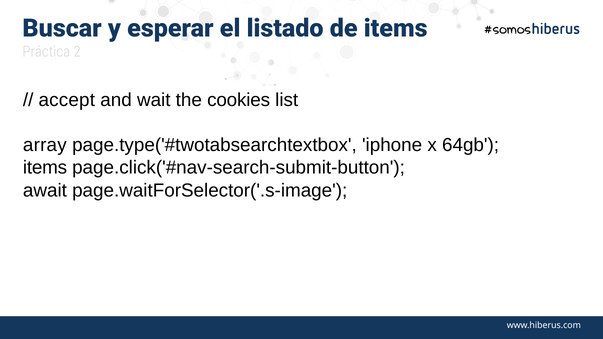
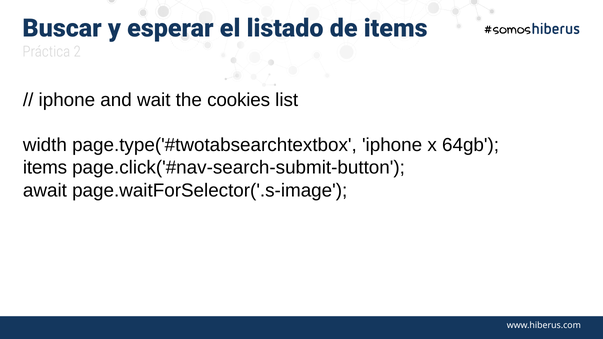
accept: accept -> iphone (67, 100)
array: array -> width (45, 145)
